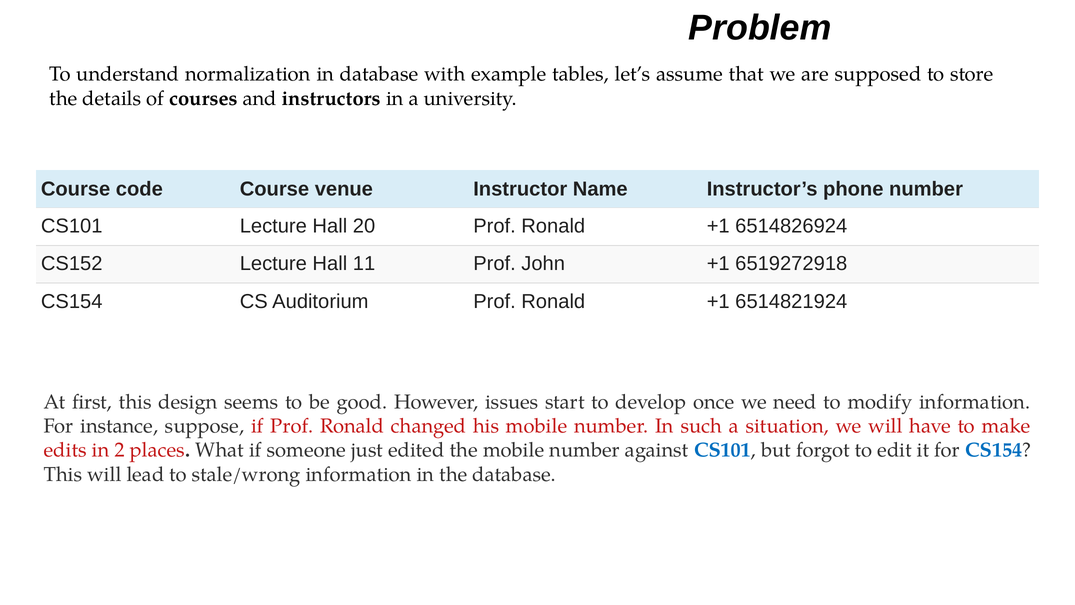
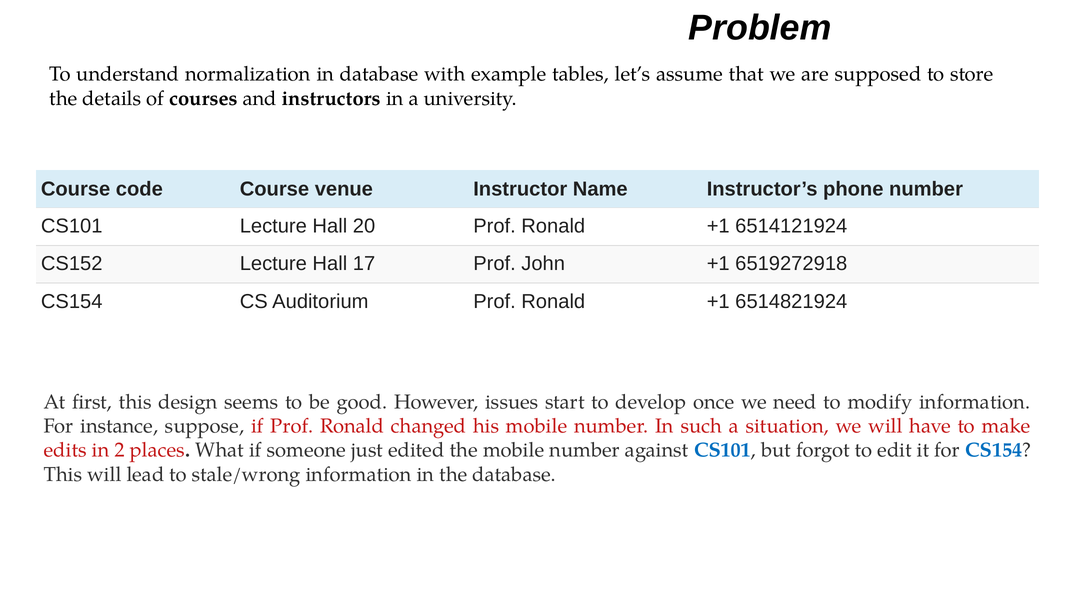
6514826924: 6514826924 -> 6514121924 (791, 226)
11: 11 -> 17 (364, 264)
